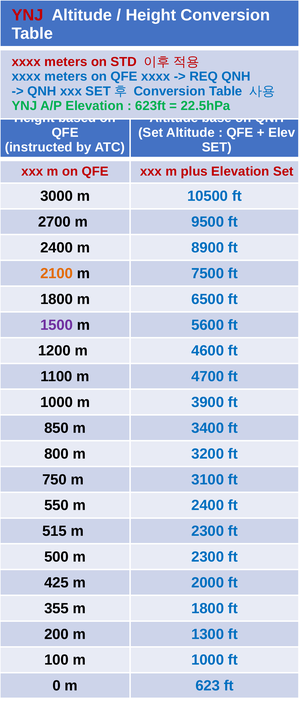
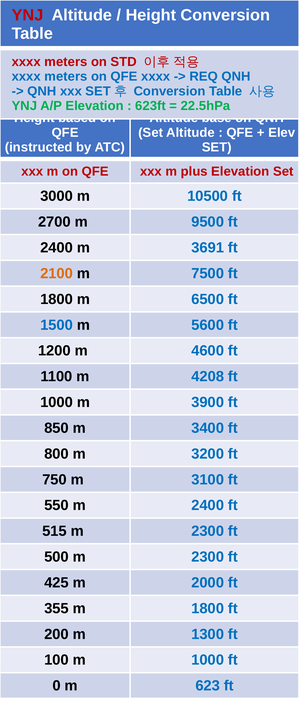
8900: 8900 -> 3691 (208, 247)
1500 colour: purple -> blue (57, 325)
4700: 4700 -> 4208 (208, 376)
